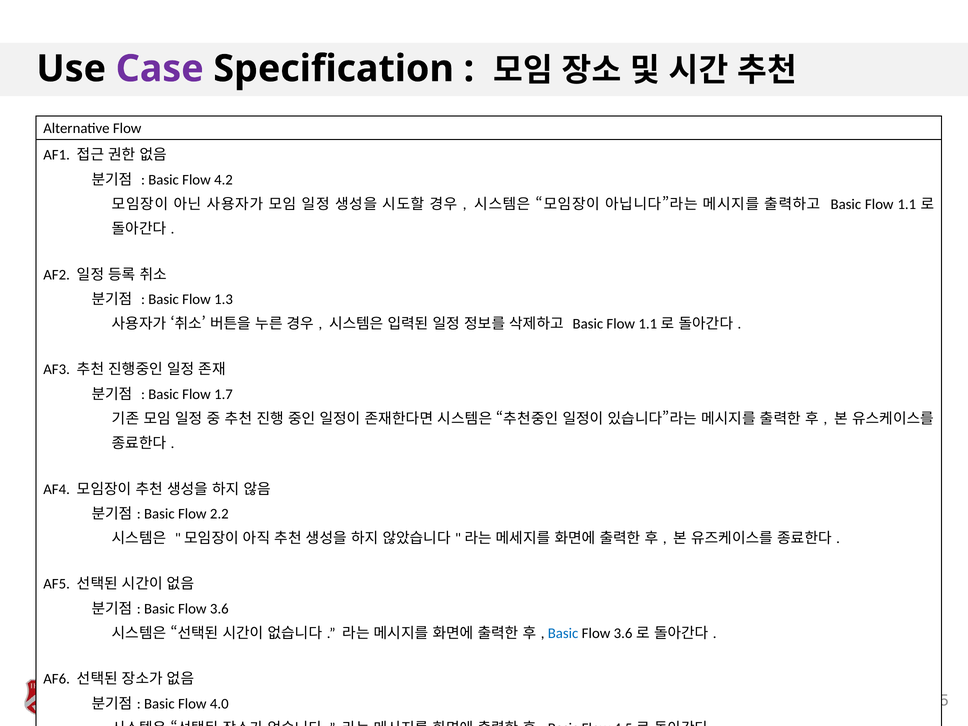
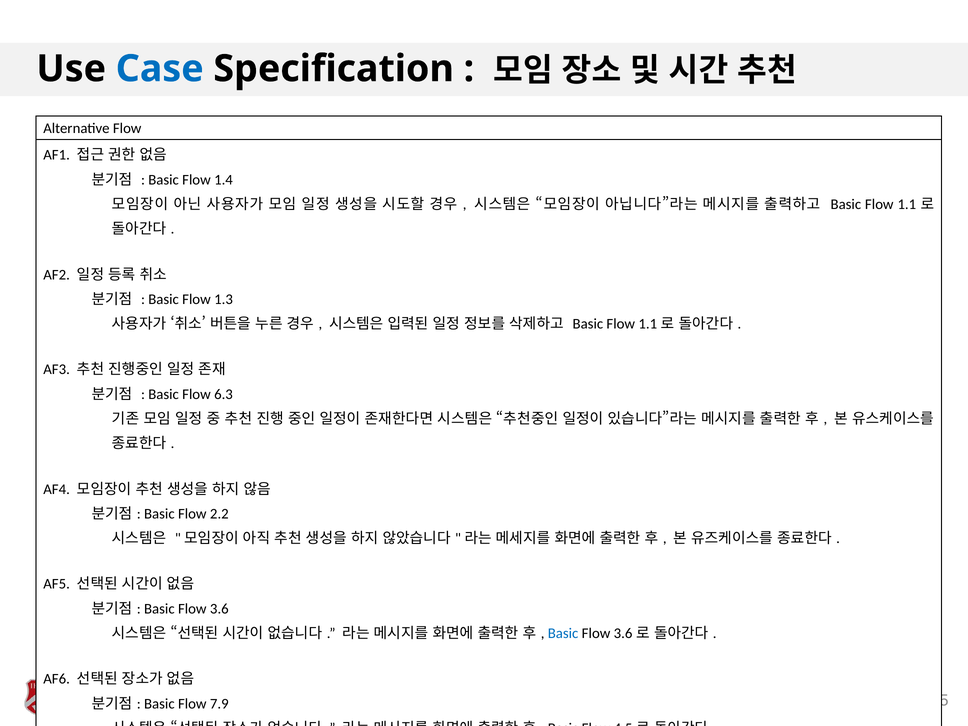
Case colour: purple -> blue (160, 69)
4.2: 4.2 -> 1.4 (223, 180)
1.7: 1.7 -> 6.3 (223, 394)
4.0: 4.0 -> 7.9 (219, 704)
